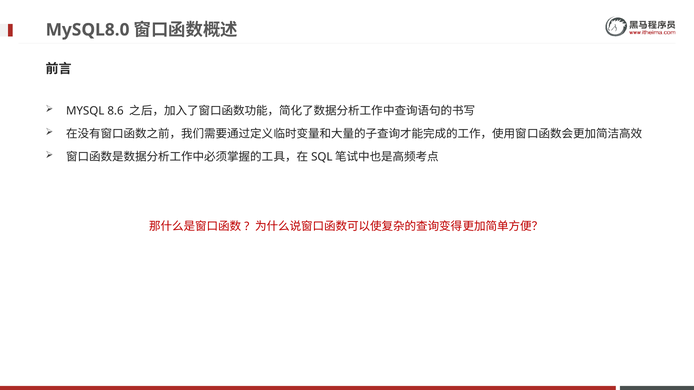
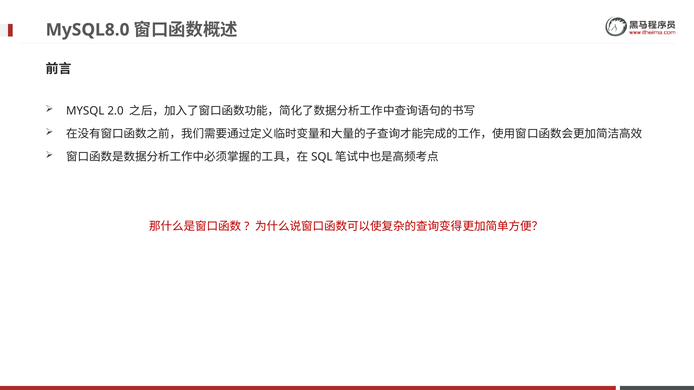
8.6: 8.6 -> 2.0 (116, 111)
